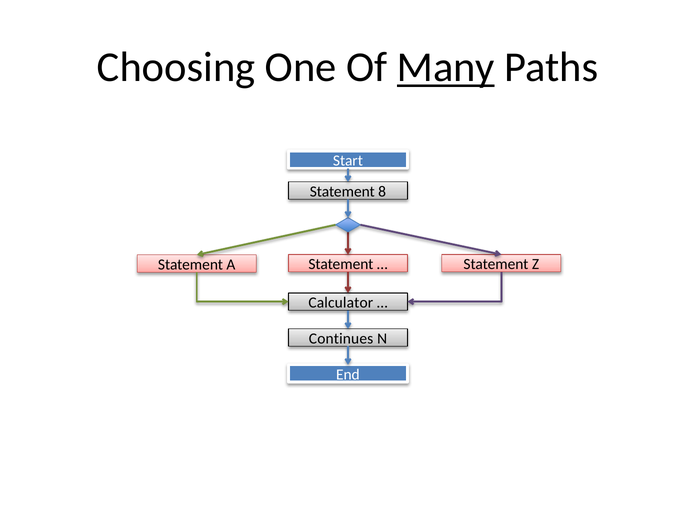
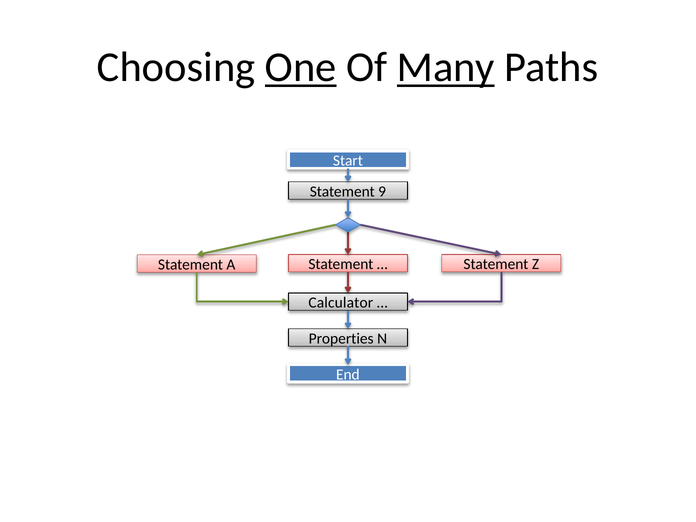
One underline: none -> present (301, 67)
8: 8 -> 9 (382, 192)
Continues: Continues -> Properties (341, 339)
